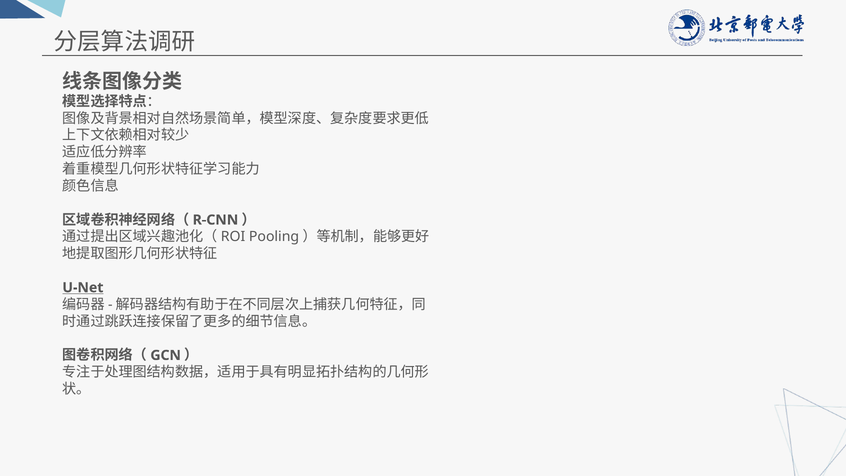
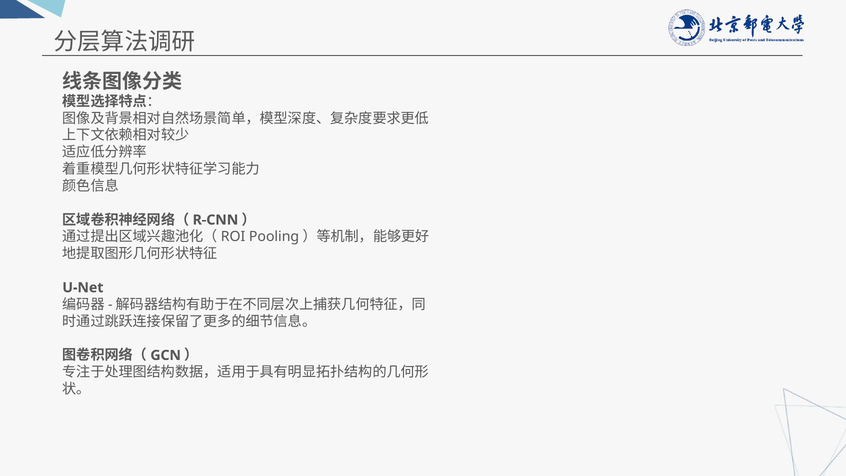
U-Net underline: present -> none (83, 288)
